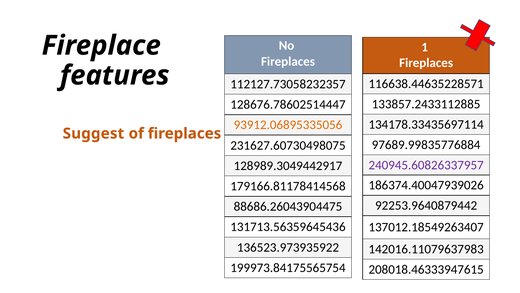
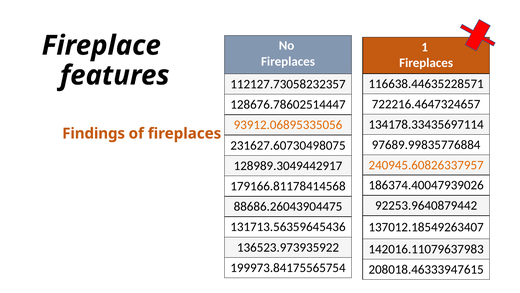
133857.2433112885: 133857.2433112885 -> 722216.4647324657 (426, 104)
Suggest: Suggest -> Findings (94, 133)
240945.60826337957 colour: purple -> orange (426, 165)
